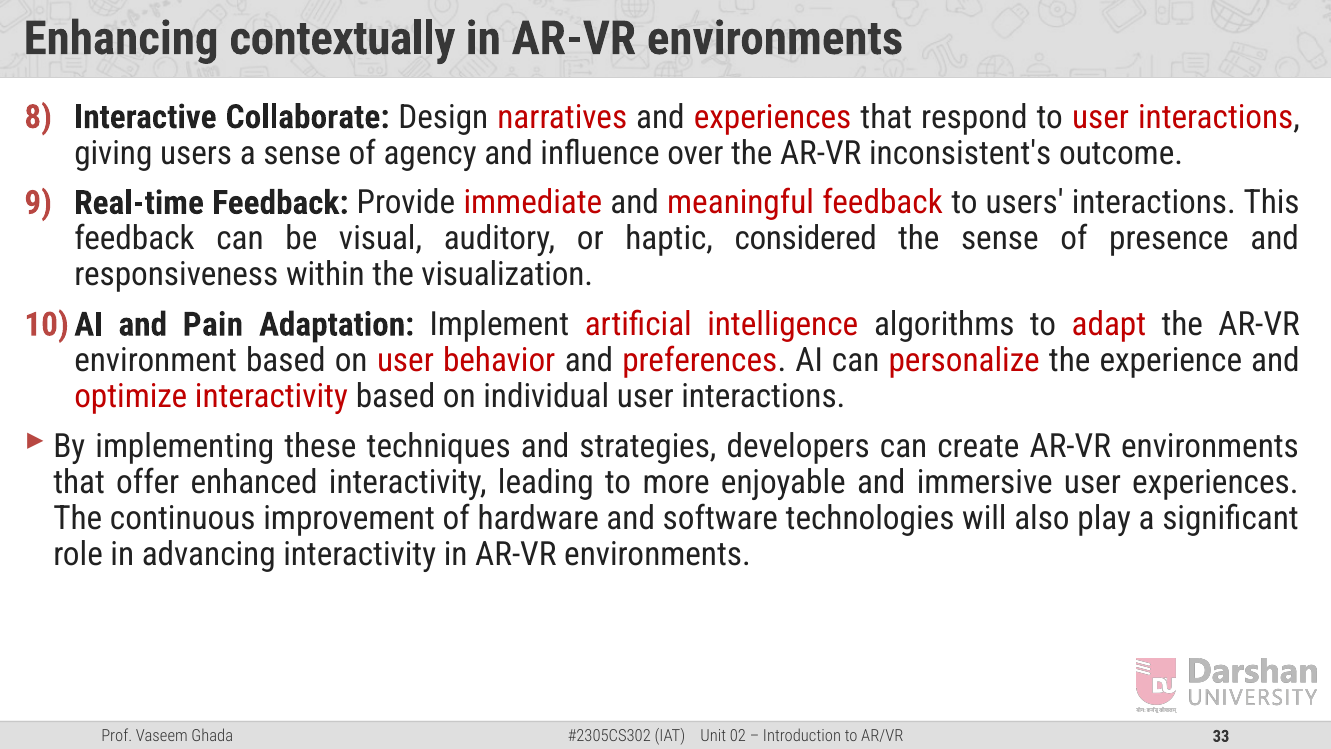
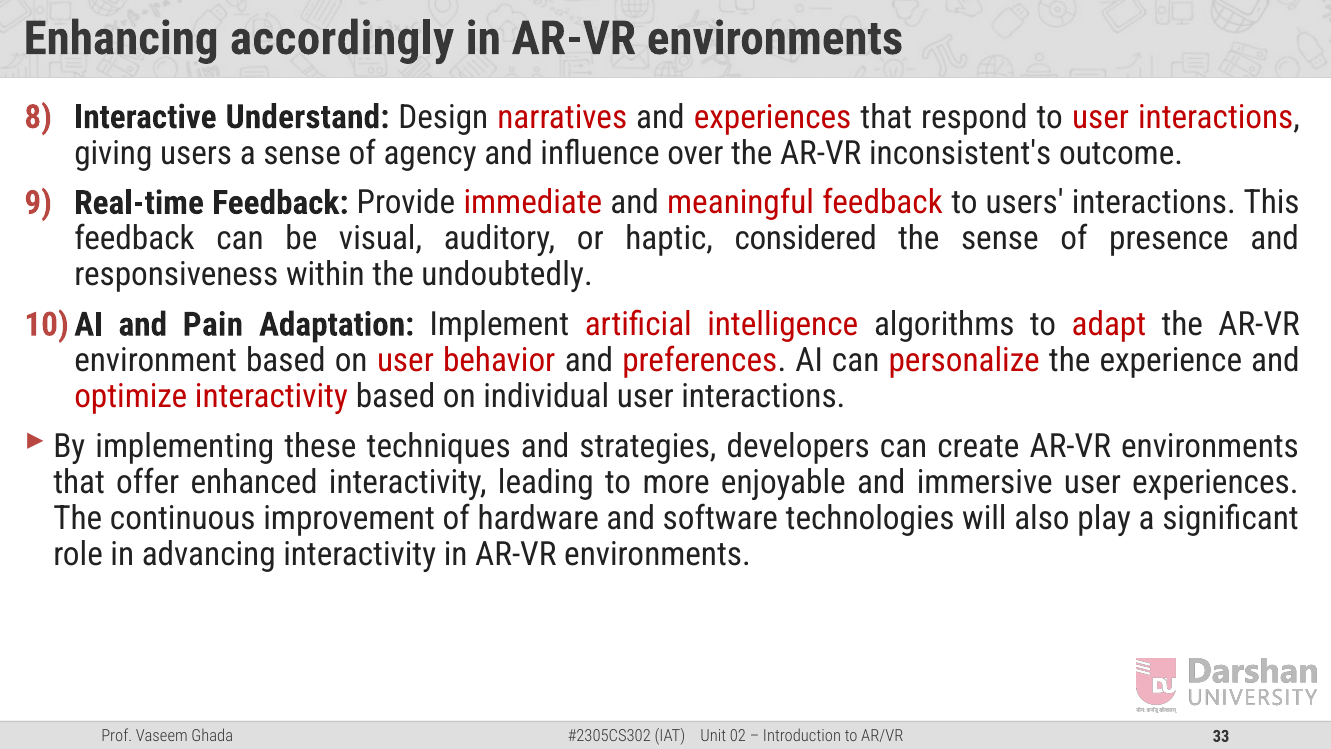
contextually: contextually -> accordingly (342, 39)
Collaborate: Collaborate -> Understand (308, 117)
visualization: visualization -> undoubtedly (507, 275)
